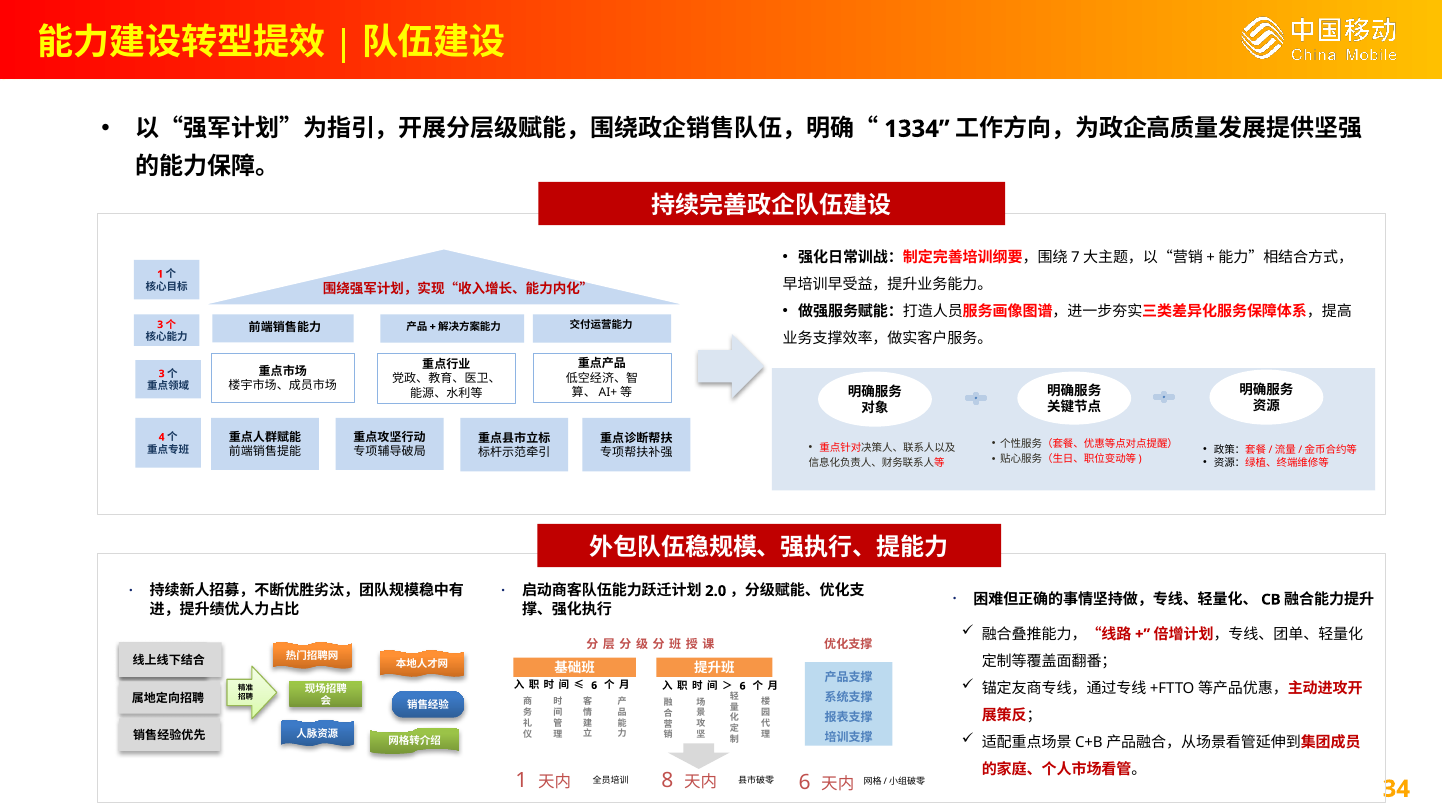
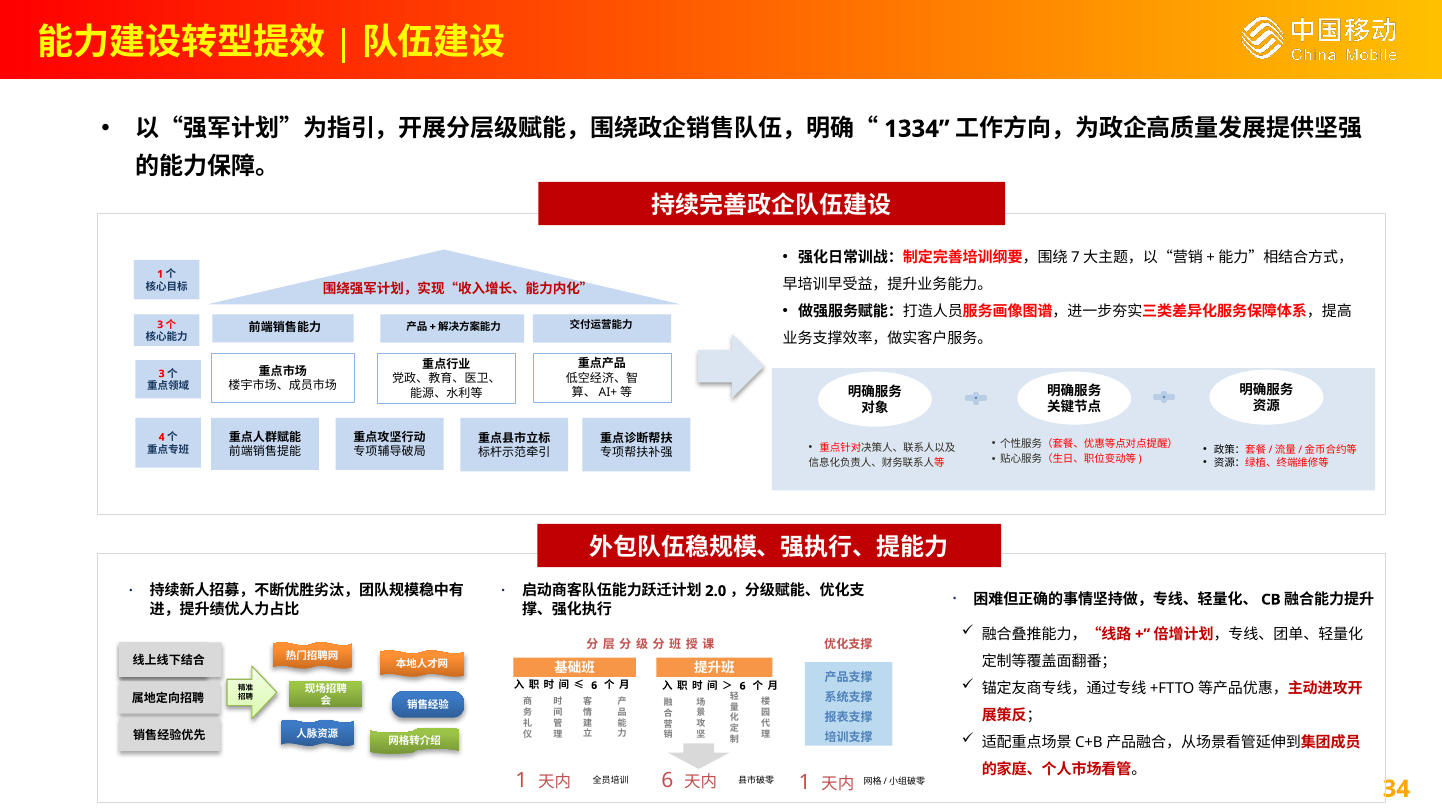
8: 8 -> 6 (668, 781)
6: 6 -> 1 (805, 783)
